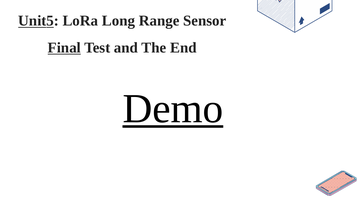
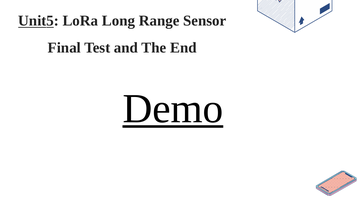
Final underline: present -> none (64, 48)
